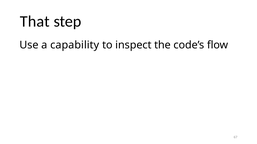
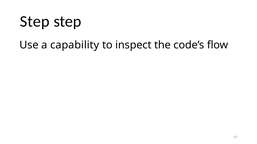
That: That -> Step (35, 22)
